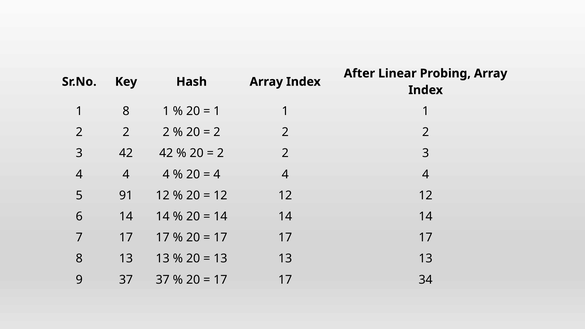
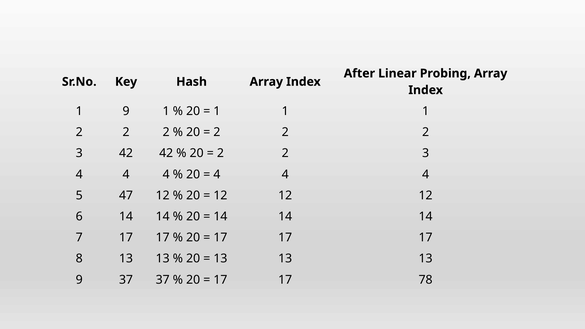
1 8: 8 -> 9 (126, 111)
91: 91 -> 47 (126, 196)
34: 34 -> 78 (426, 280)
